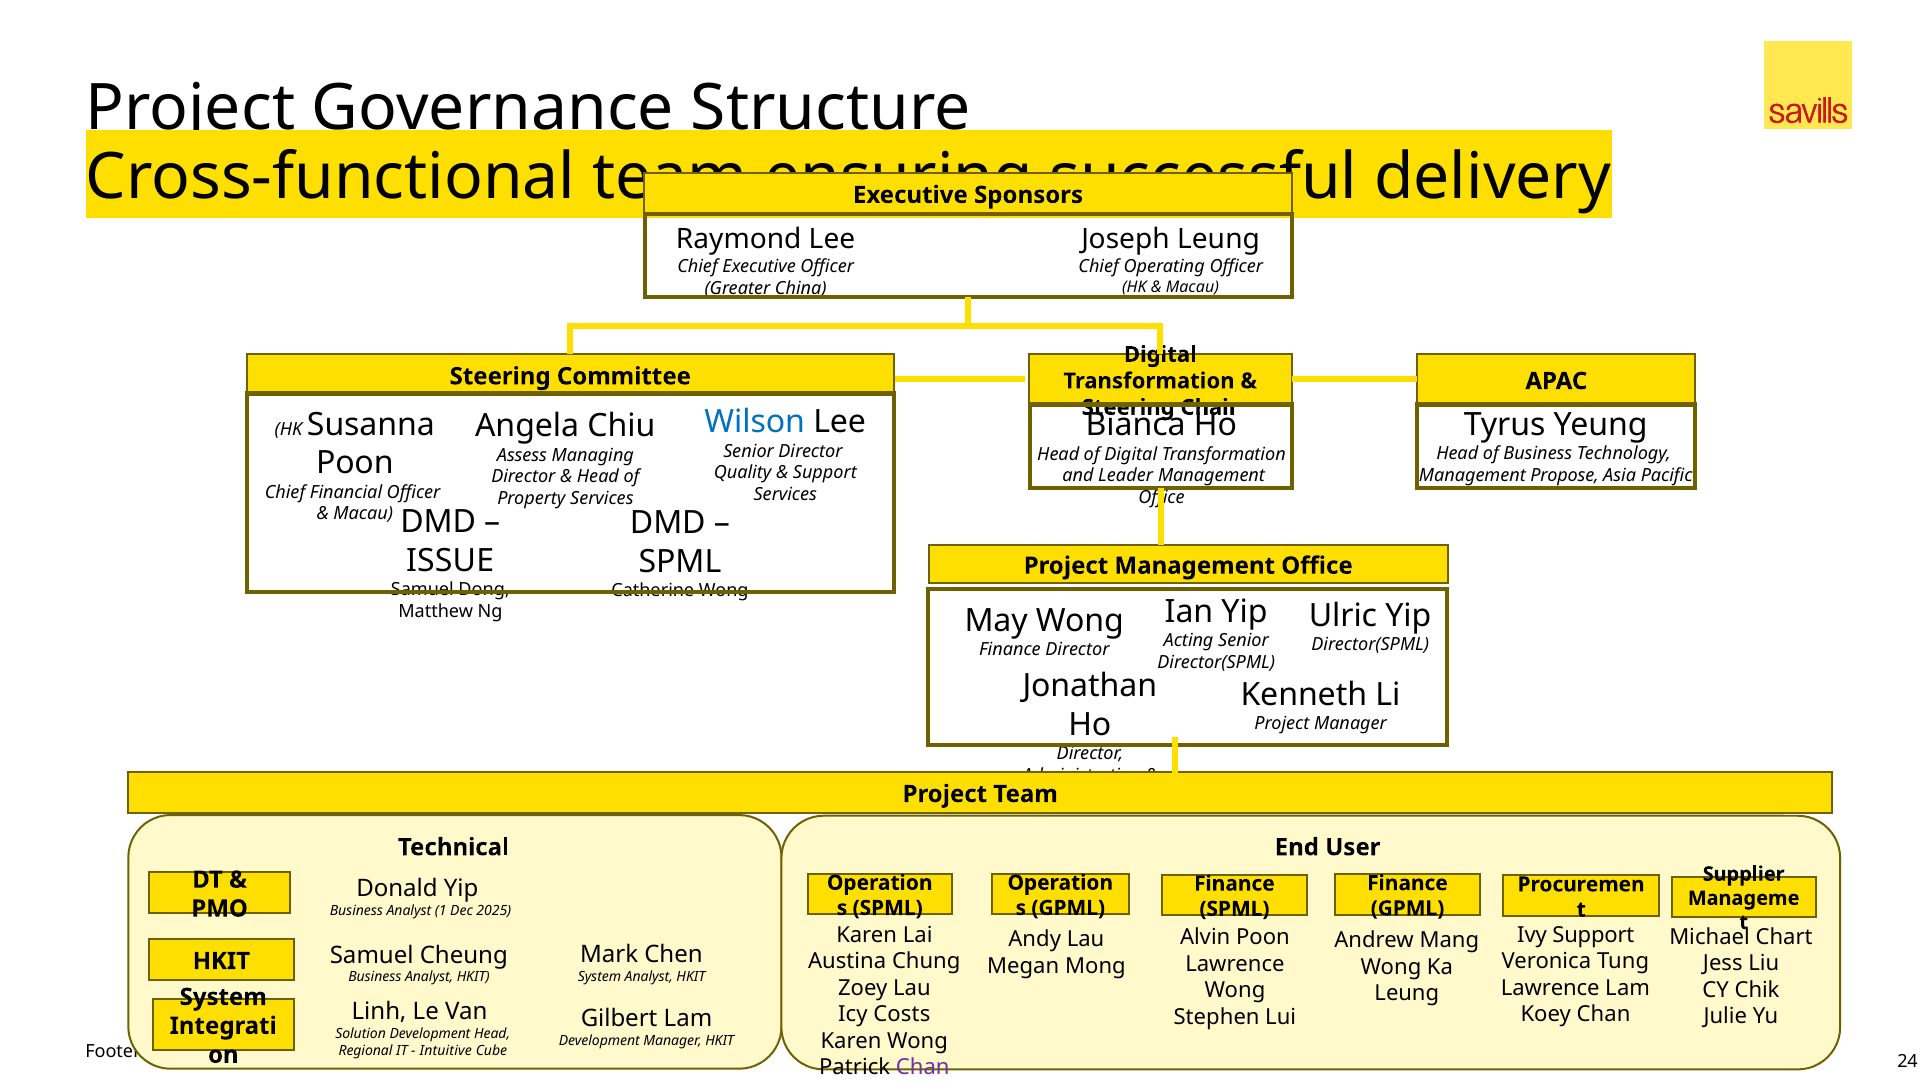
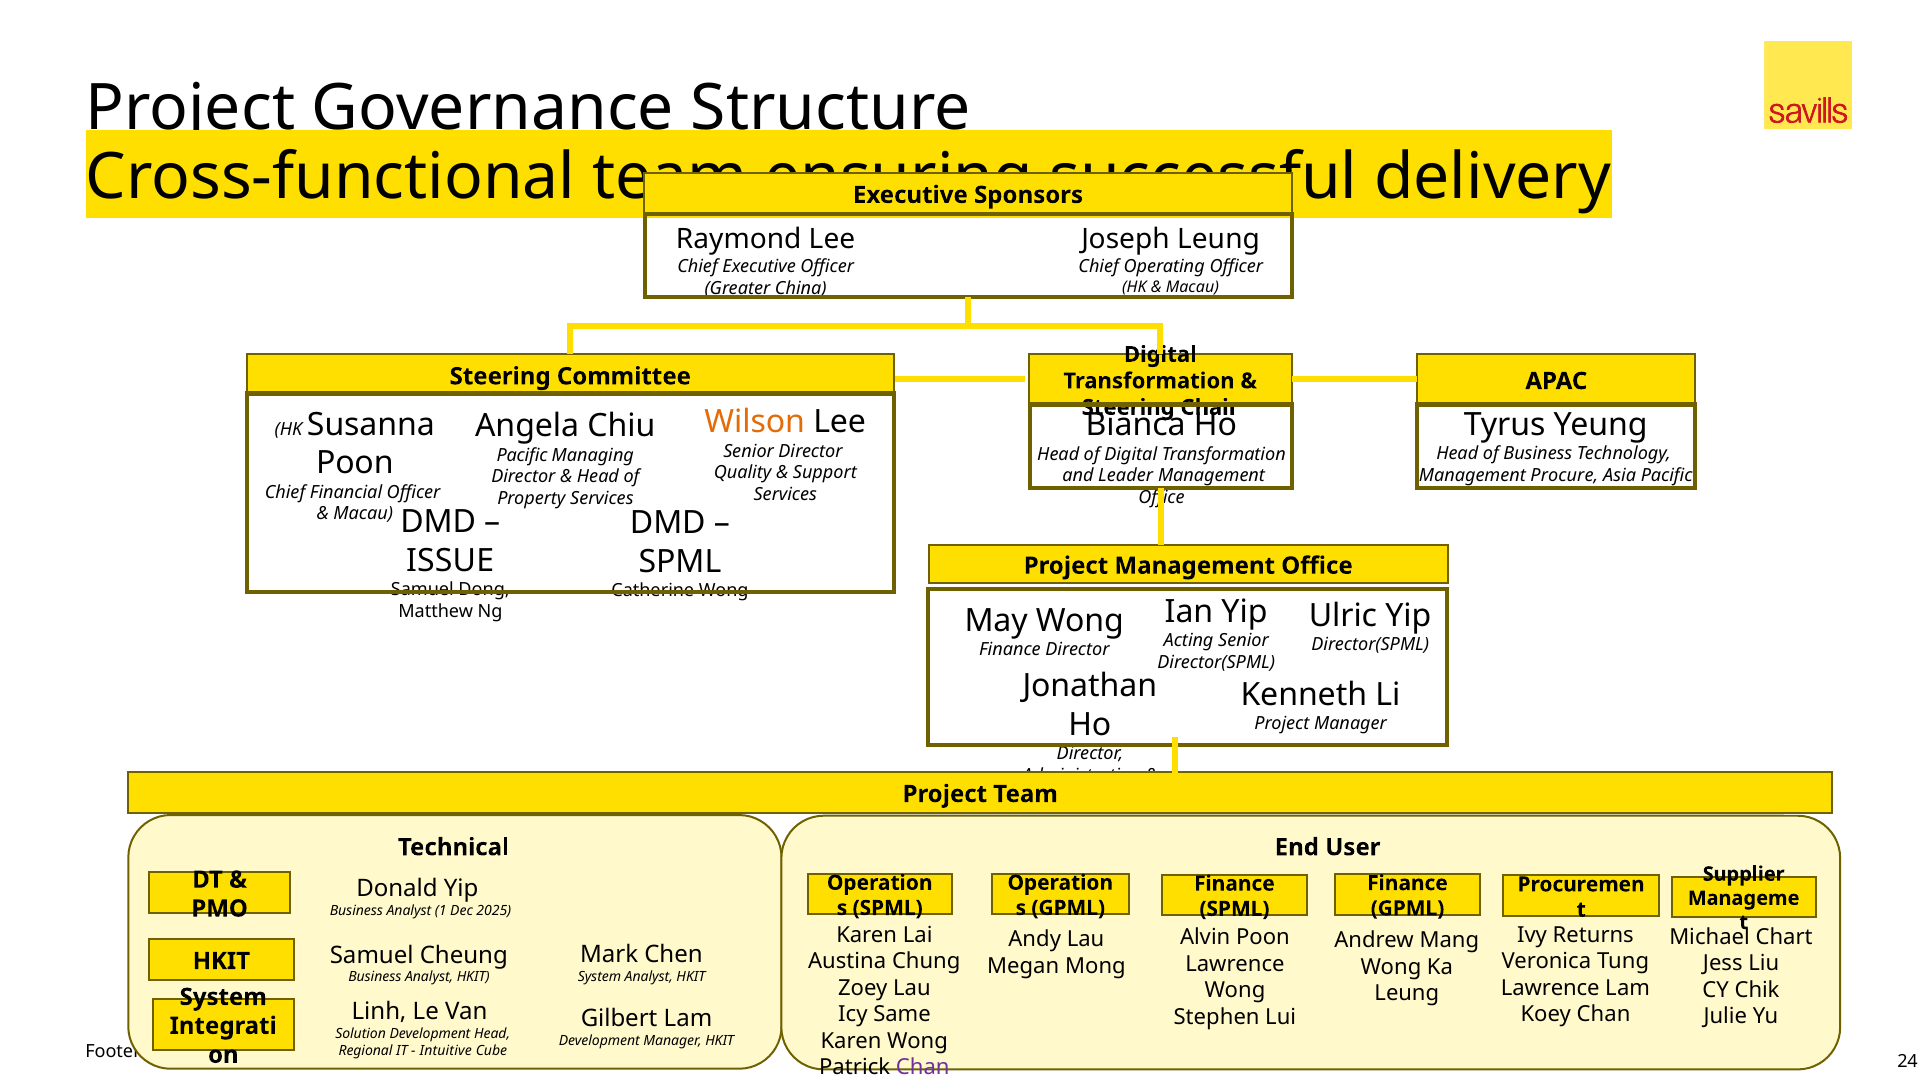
Wilson colour: blue -> orange (755, 422)
Assess: Assess -> Pacific (522, 455)
Propose: Propose -> Procure (1564, 476)
Ivy Support: Support -> Returns (1593, 935)
Costs: Costs -> Same (902, 1015)
